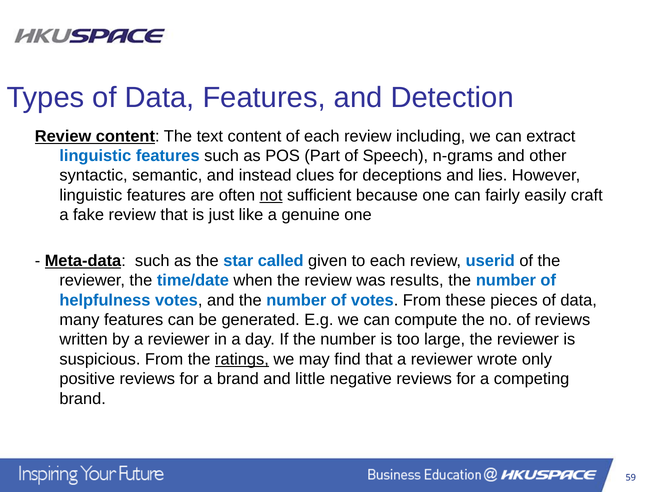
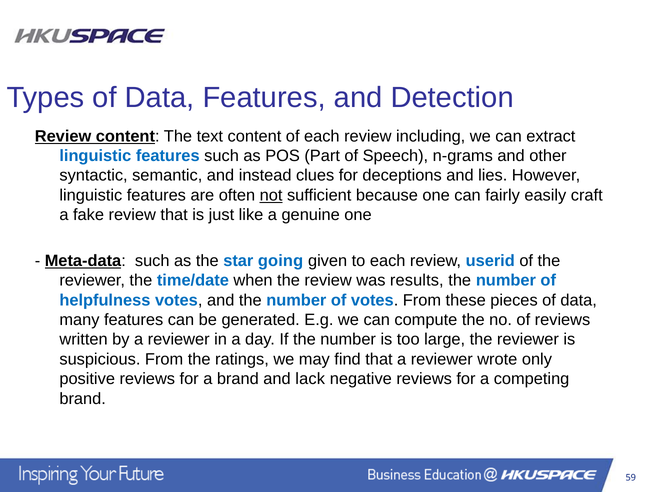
called: called -> going (281, 261)
ratings underline: present -> none (242, 359)
little: little -> lack (310, 379)
